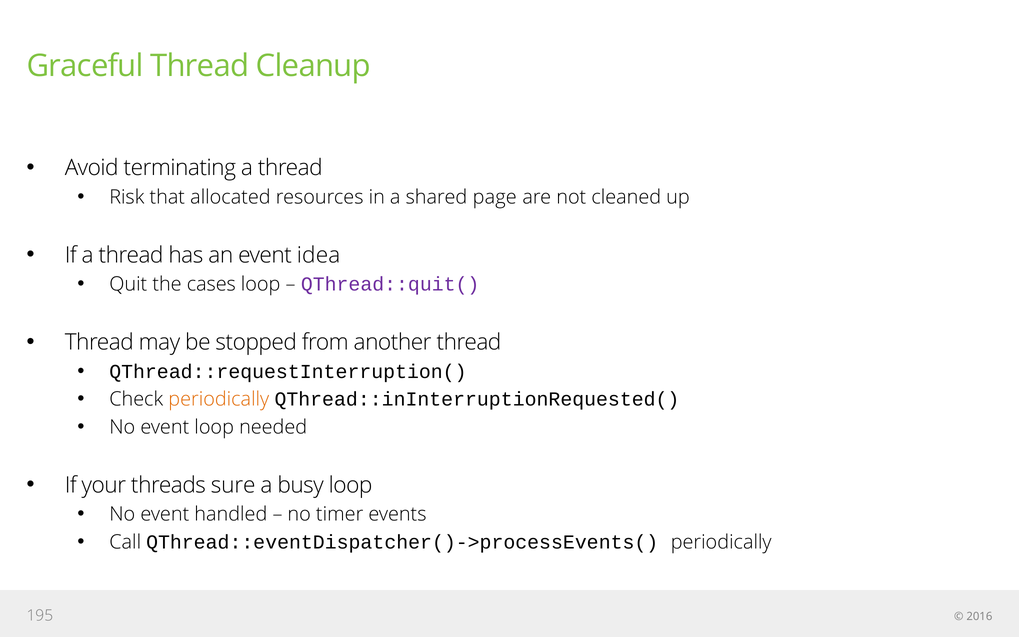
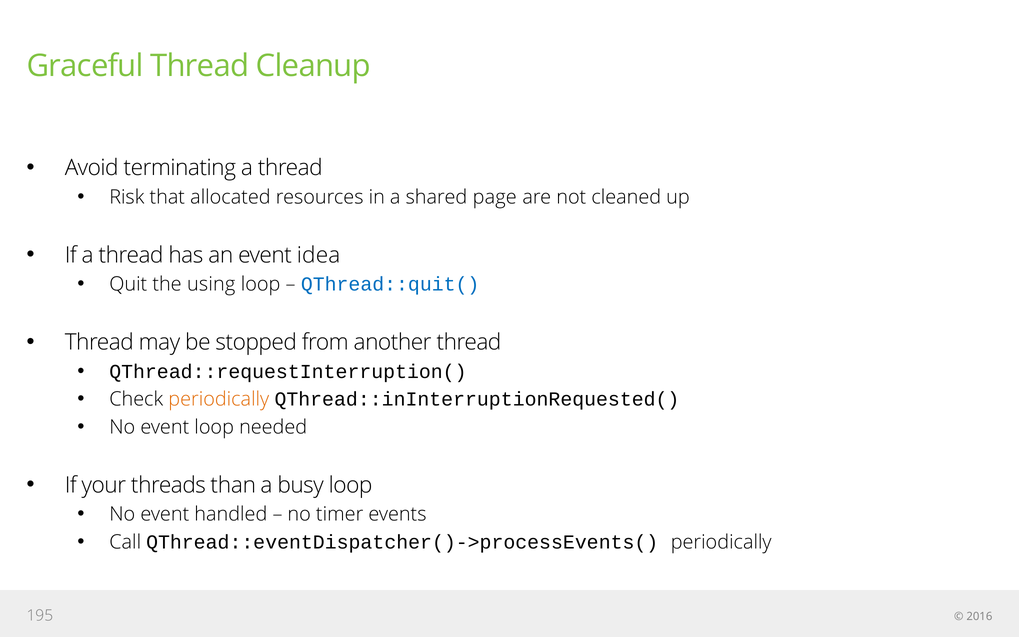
cases: cases -> using (211, 284)
QThread::quit( colour: purple -> blue (390, 284)
sure: sure -> than (233, 485)
